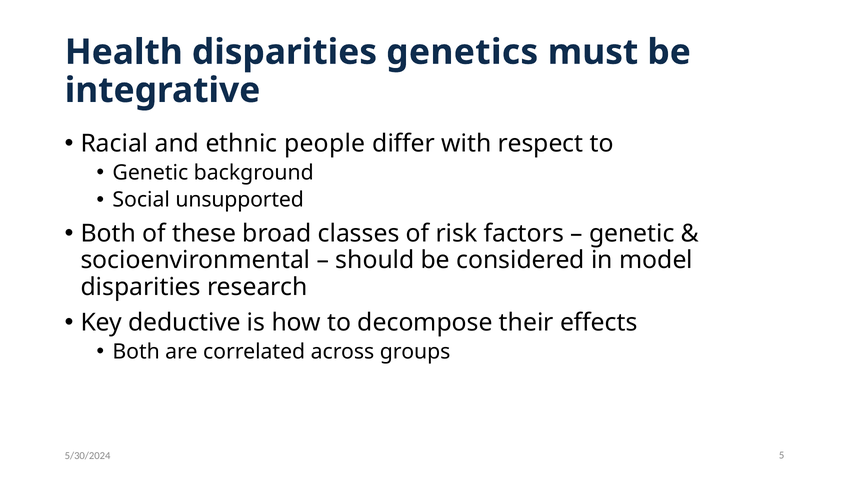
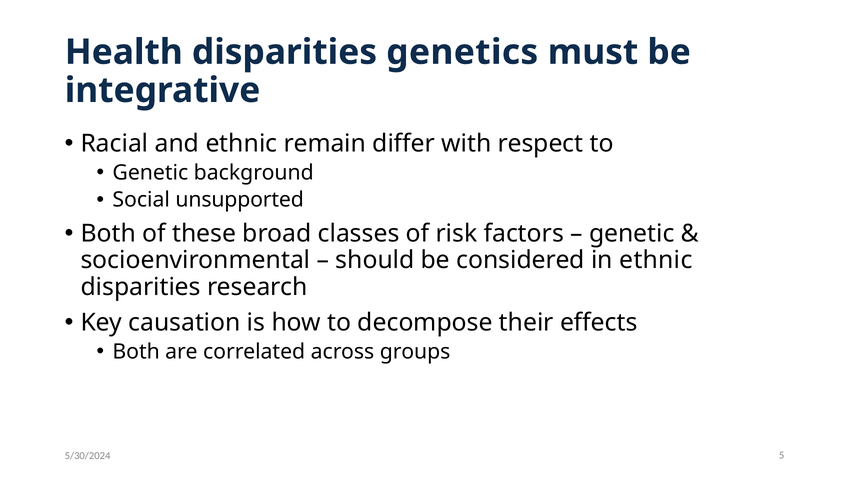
people: people -> remain (325, 144)
in model: model -> ethnic (656, 261)
deductive: deductive -> causation (184, 323)
